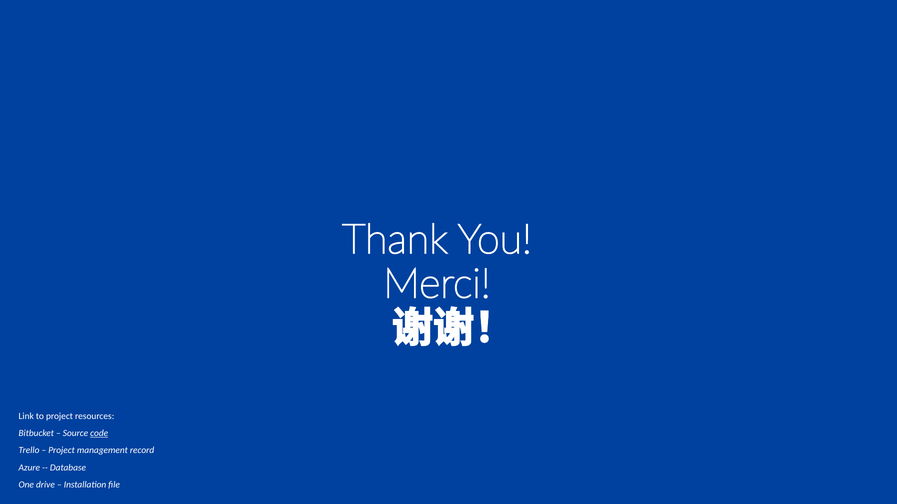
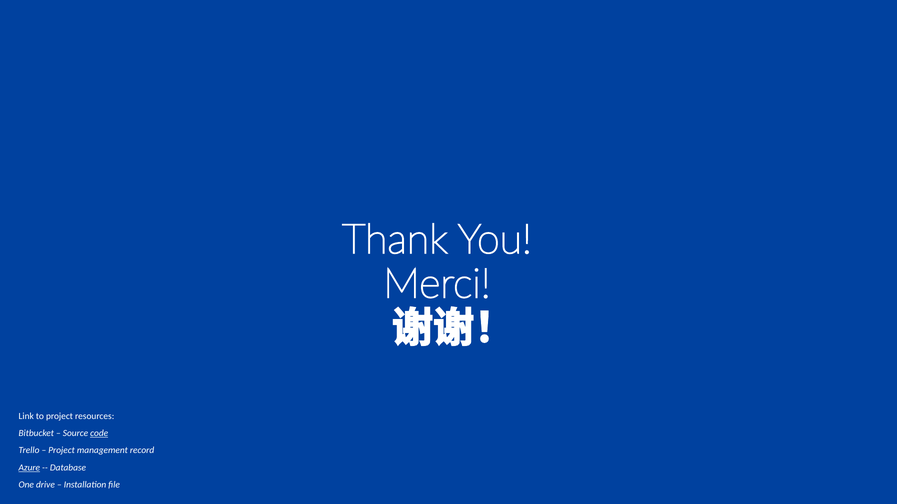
Azure underline: none -> present (29, 468)
